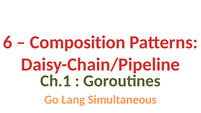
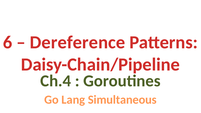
Composition: Composition -> Dereference (78, 42)
Ch.1: Ch.1 -> Ch.4 (56, 81)
